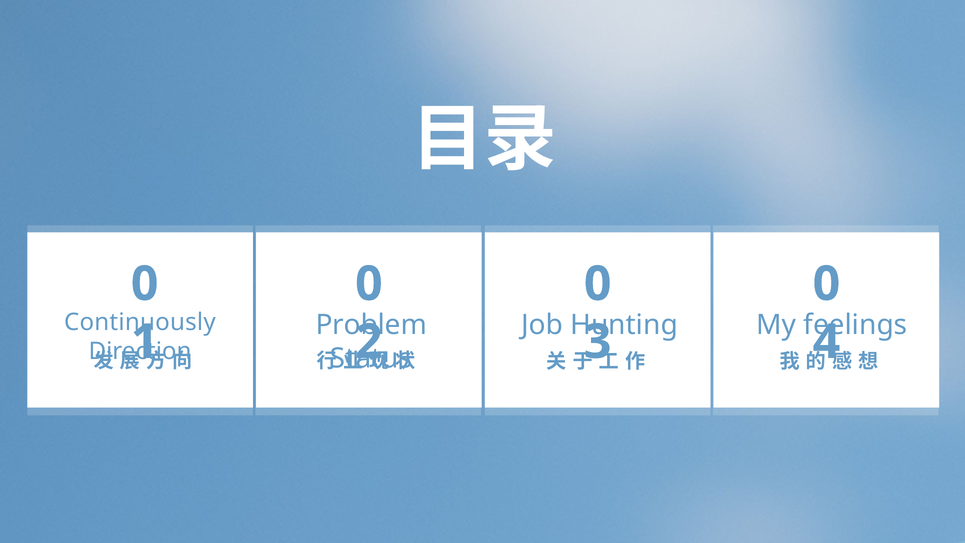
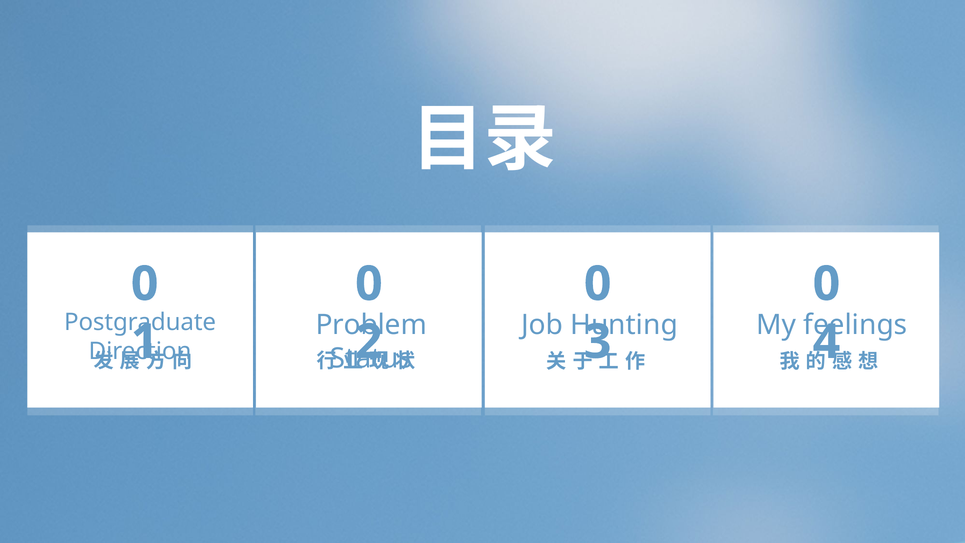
Continuously: Continuously -> Postgraduate (140, 322)
